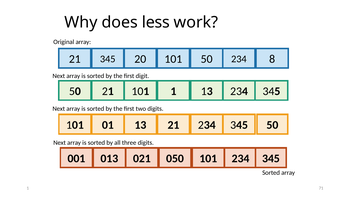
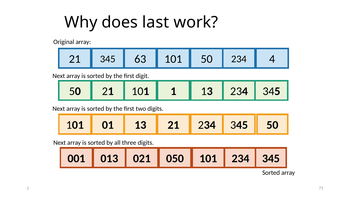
less: less -> last (156, 22)
20: 20 -> 63 (140, 59)
8: 8 -> 4 (272, 59)
